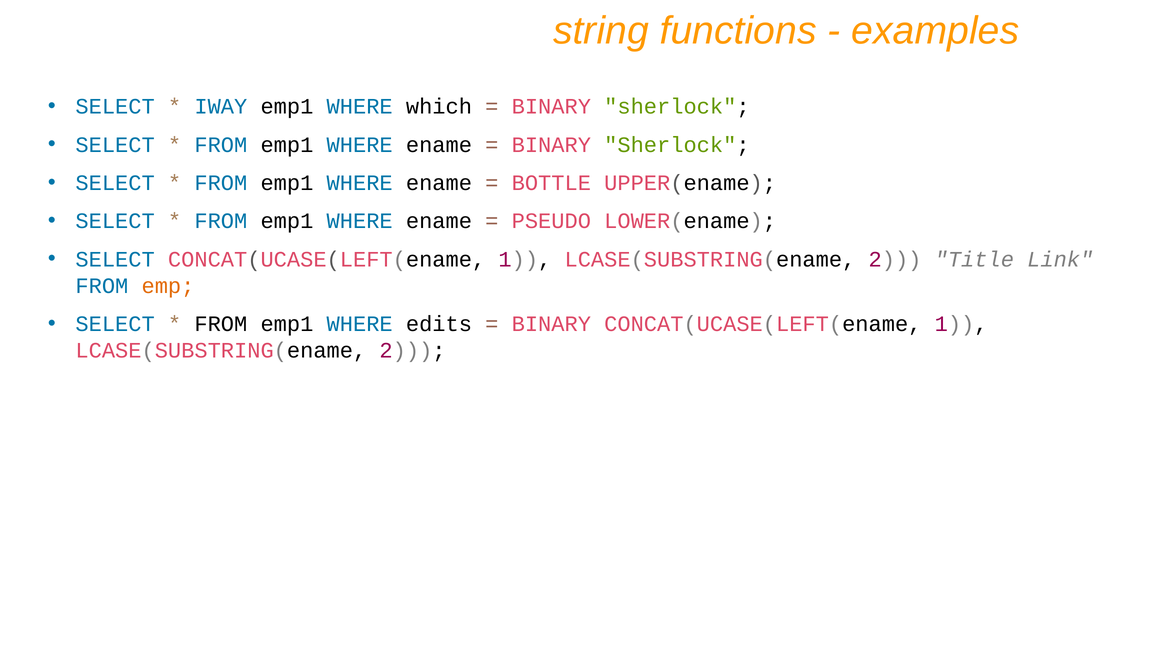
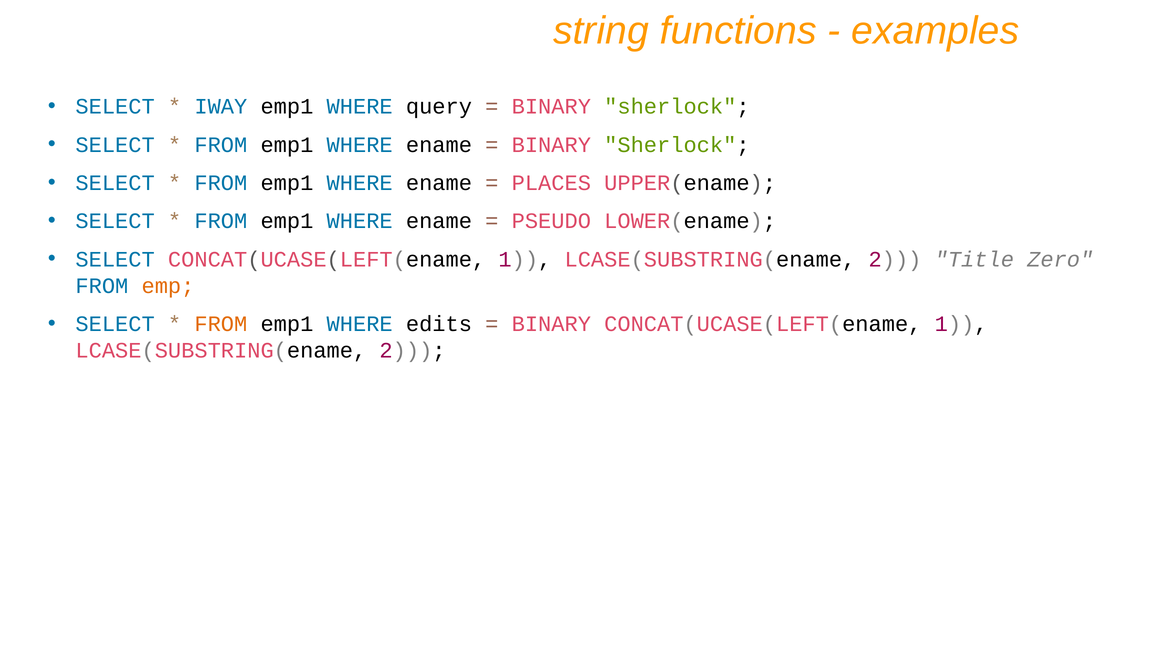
which: which -> query (439, 107)
BOTTLE: BOTTLE -> PLACES (551, 183)
Link: Link -> Zero (1060, 259)
FROM colour: black -> orange (221, 324)
